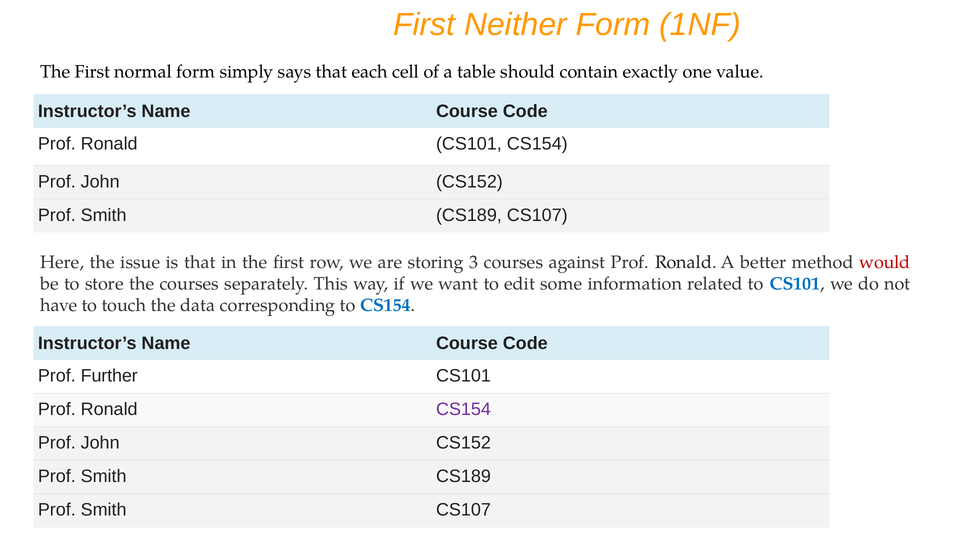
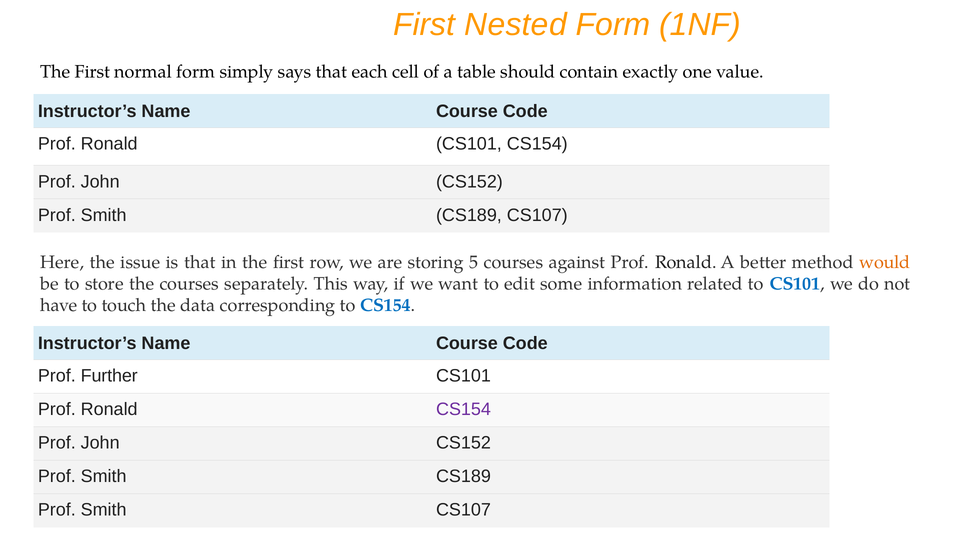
Neither: Neither -> Nested (515, 25)
3: 3 -> 5 (474, 262)
would colour: red -> orange (885, 262)
